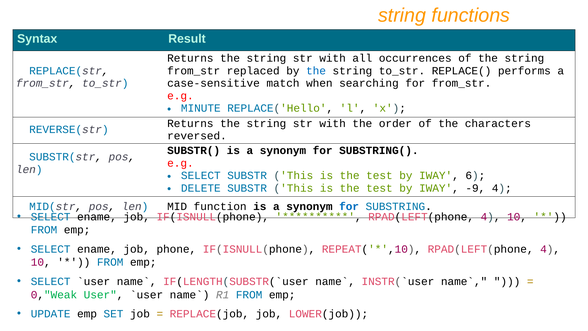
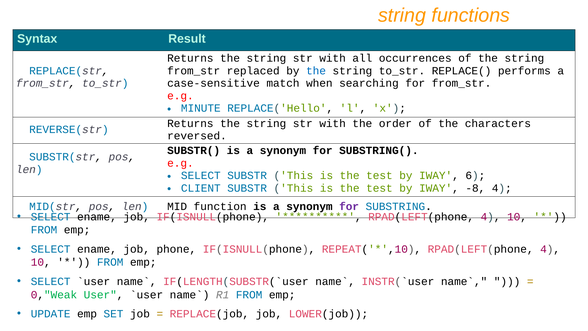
DELETE: DELETE -> CLIENT (201, 188)
-9: -9 -> -8 (475, 188)
for colour: blue -> purple (349, 206)
